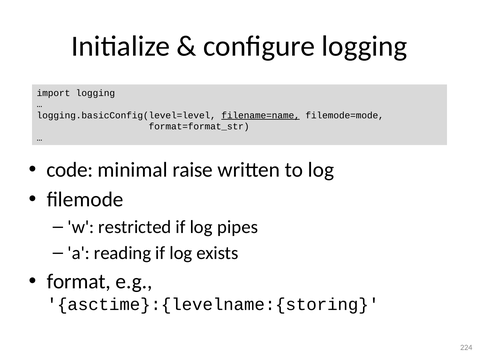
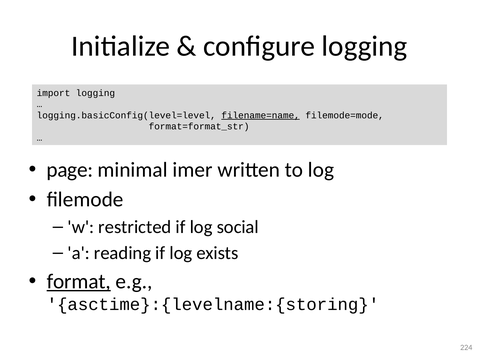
code: code -> page (70, 170)
raise: raise -> imer (192, 170)
pipes: pipes -> social (238, 227)
format underline: none -> present (79, 282)
